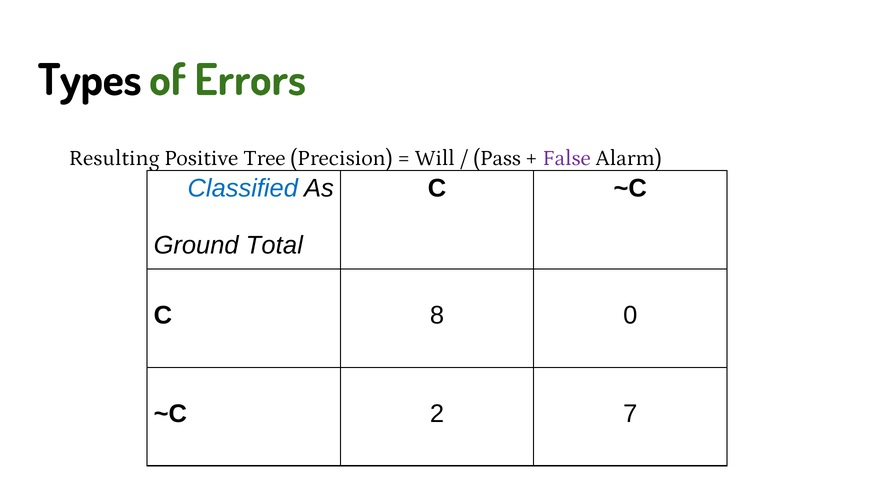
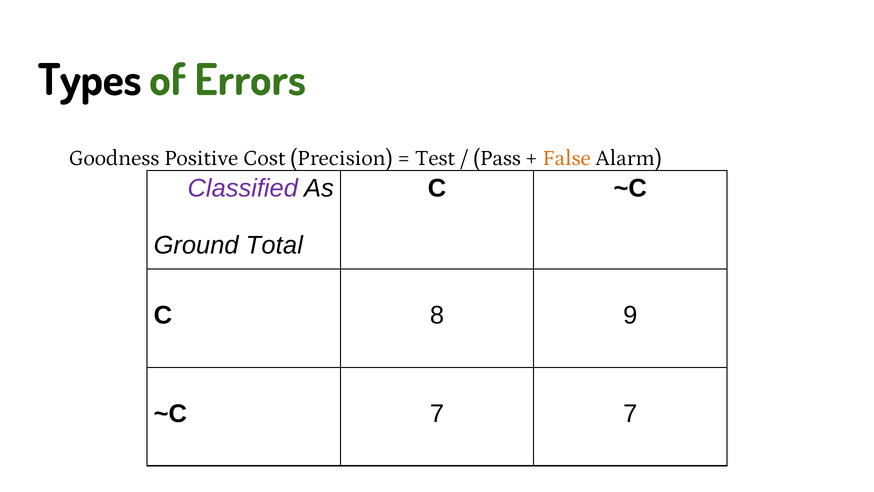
Resulting: Resulting -> Goodness (114, 158)
Tree: Tree -> Cost (264, 158)
Will: Will -> Test (435, 158)
False colour: purple -> orange (567, 158)
Classified colour: blue -> purple (243, 188)
0: 0 -> 9 (630, 315)
~C 2: 2 -> 7 (437, 413)
